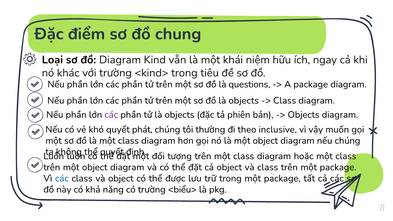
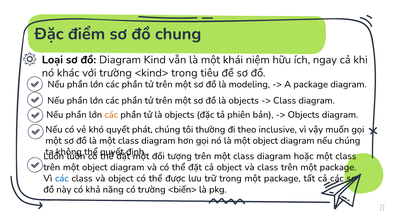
questions: questions -> modeling (249, 84)
các colour: purple -> orange (111, 115)
<biểu>: <biểu> -> <biến> (182, 190)
